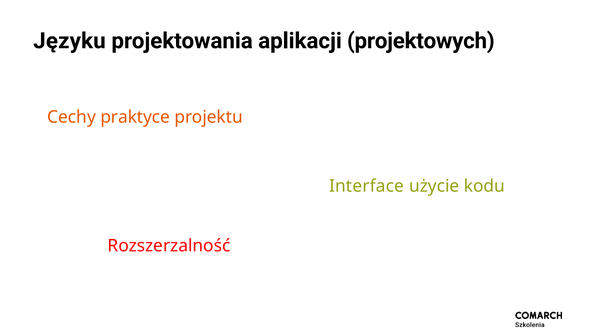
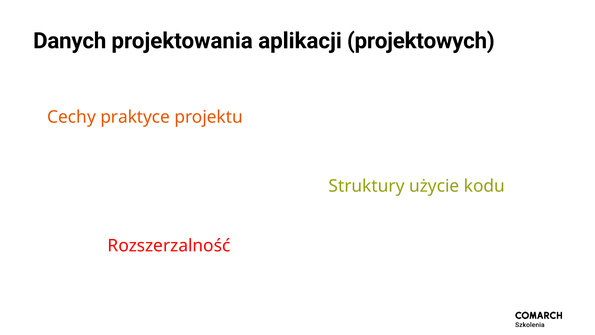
Języku: Języku -> Danych (70, 41)
Interface: Interface -> Struktury (367, 186)
